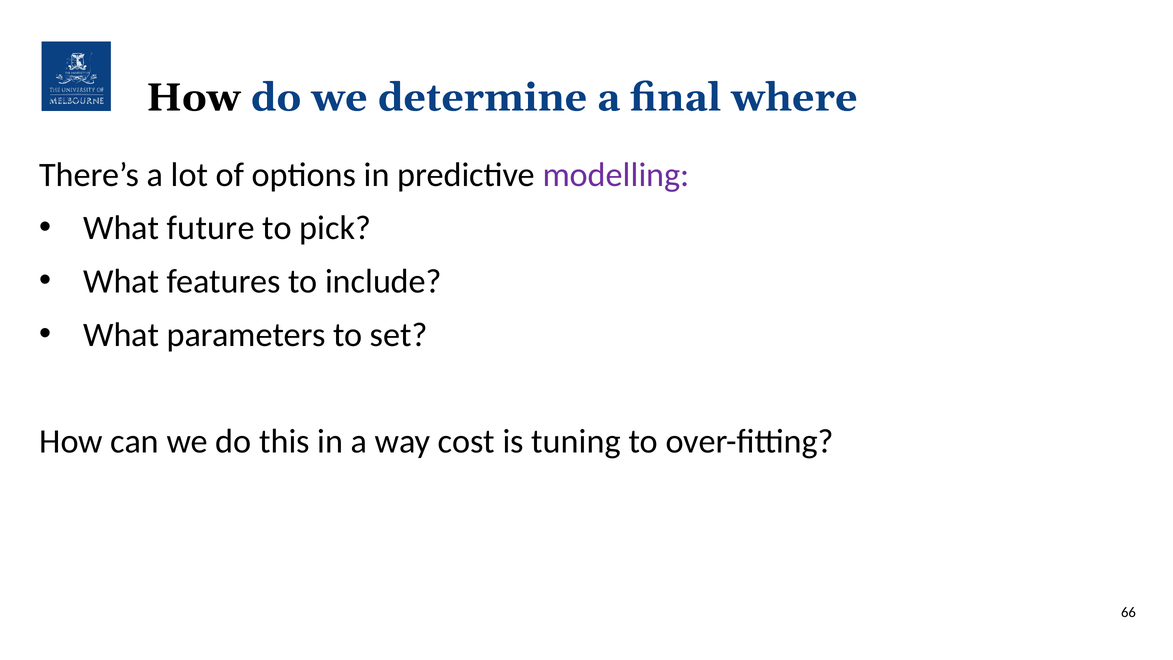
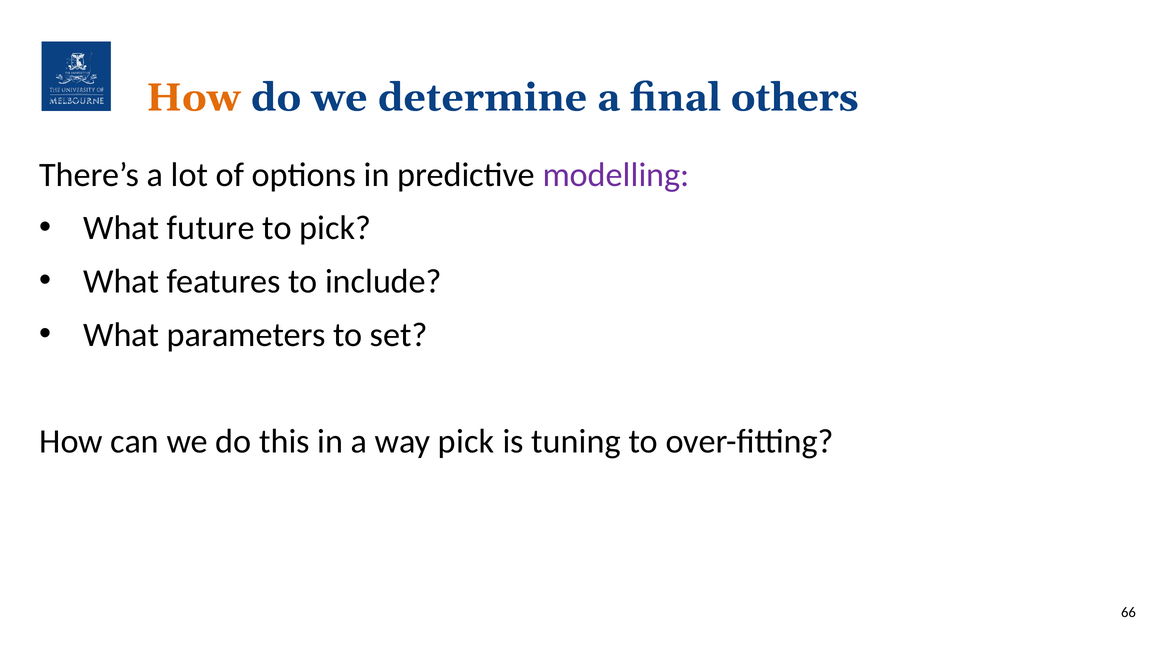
How colour: black -> orange (193, 98)
where: where -> others (795, 98)
way cost: cost -> pick (466, 441)
